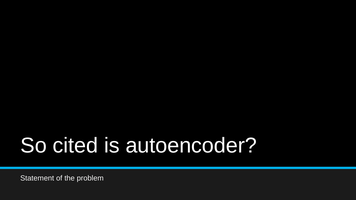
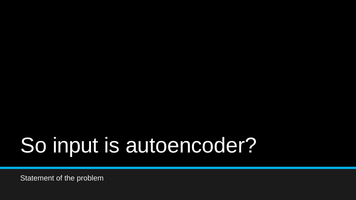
cited: cited -> input (75, 146)
